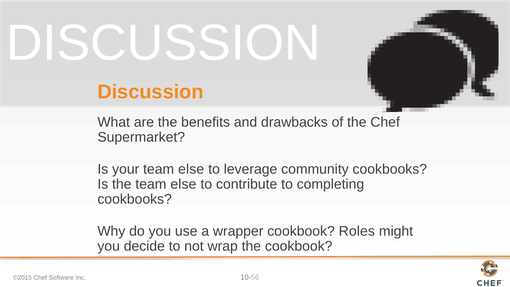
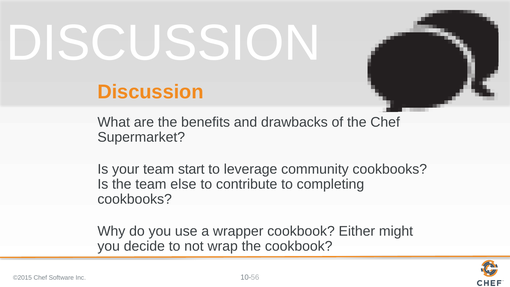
your team else: else -> start (191, 169)
Roles: Roles -> Either (357, 231)
